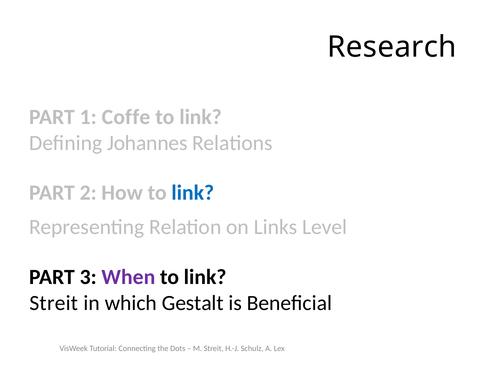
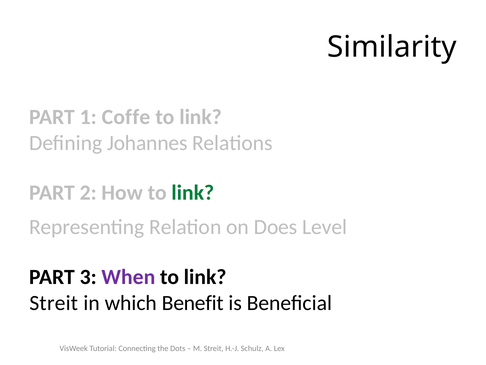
Research: Research -> Similarity (392, 47)
link colour: blue -> green (193, 193)
Links: Links -> Does (276, 227)
Gestalt: Gestalt -> Benefit (193, 303)
